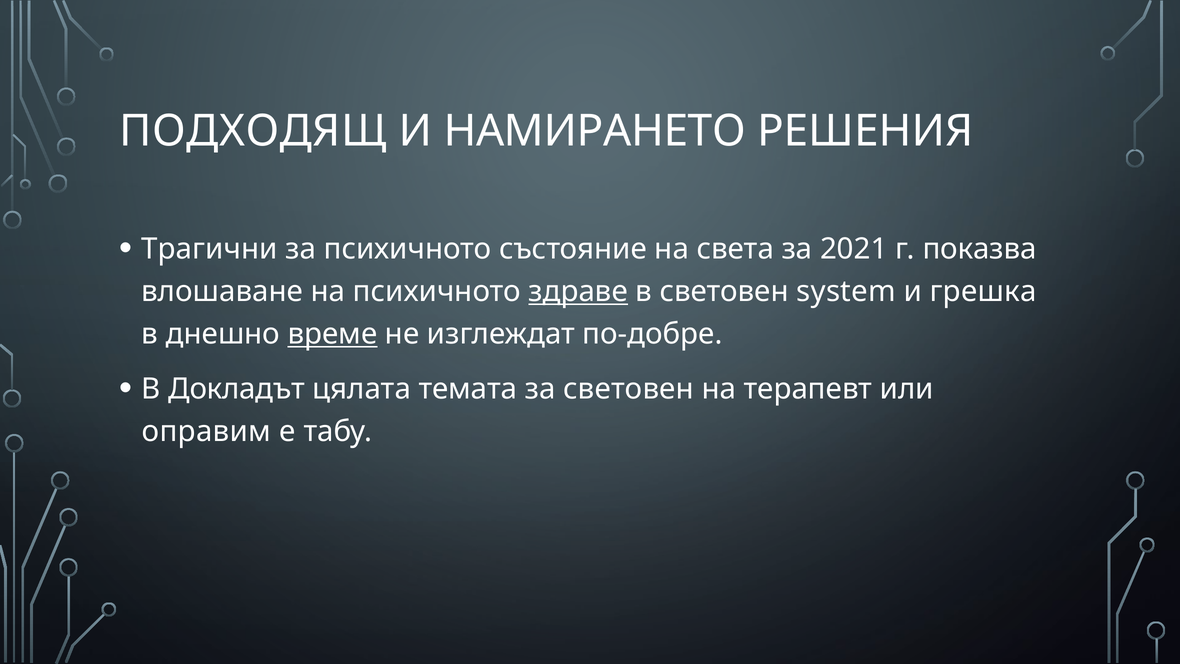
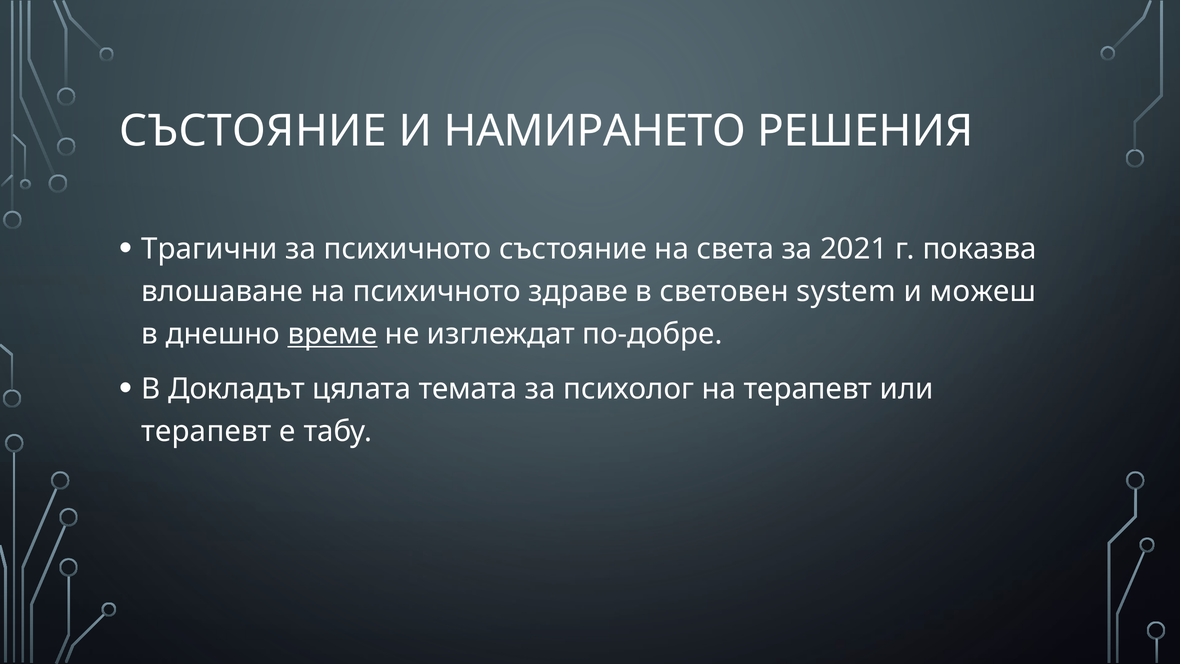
ПОДХОДЯЩ: ПОДХОДЯЩ -> СЪСТОЯНИЕ (253, 131)
здраве underline: present -> none (578, 291)
грешка: грешка -> можеш (983, 291)
за световен: световен -> психолог (629, 389)
оправим: оправим -> терапевт (207, 431)
